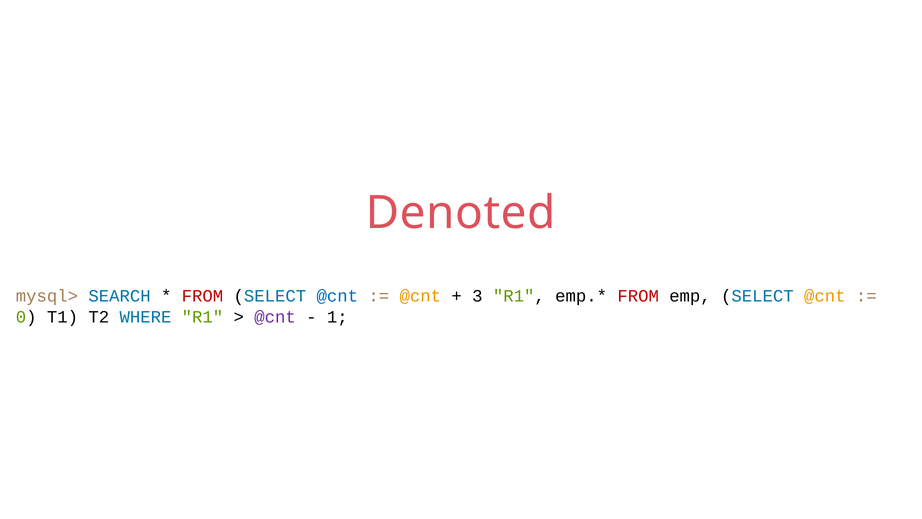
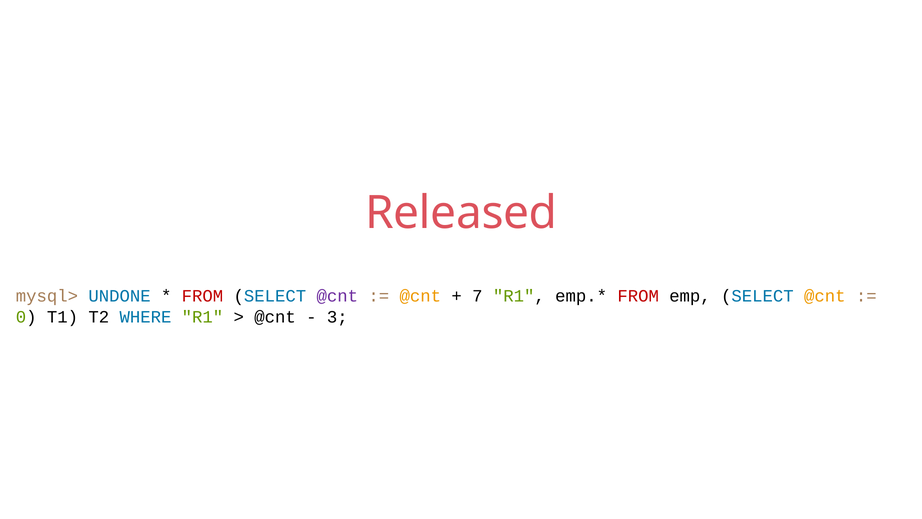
Denoted: Denoted -> Released (461, 213)
SEARCH: SEARCH -> UNDONE (120, 296)
@cnt colour: blue -> purple (337, 296)
3: 3 -> 7 (477, 296)
@cnt colour: purple -> black (275, 317)
1: 1 -> 3 (337, 317)
